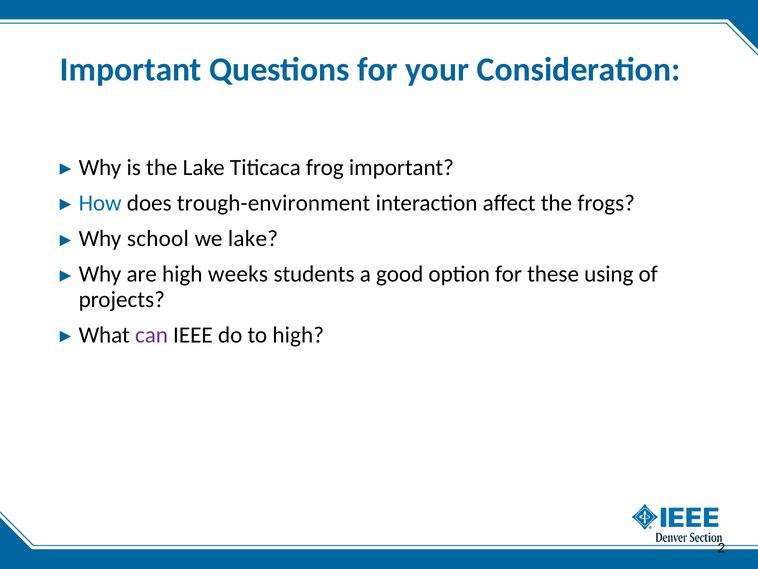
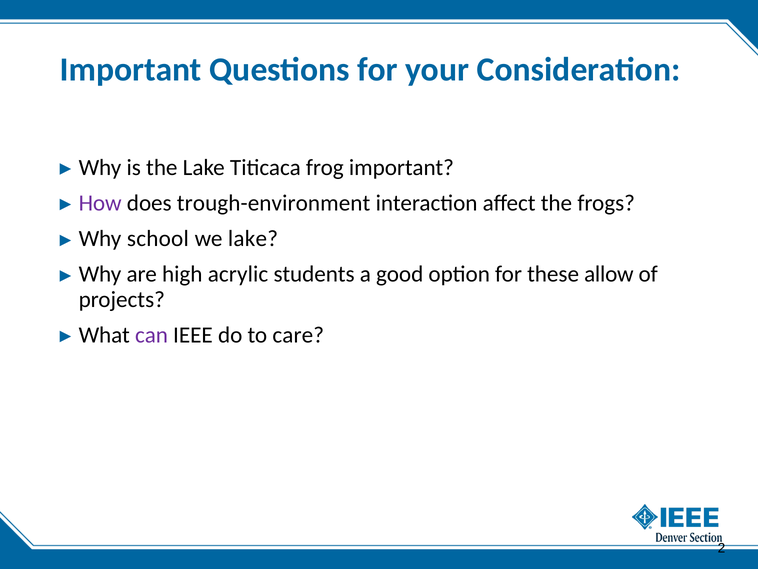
How colour: blue -> purple (100, 203)
weeks: weeks -> acrylic (238, 274)
using: using -> allow (609, 274)
to high: high -> care (298, 335)
